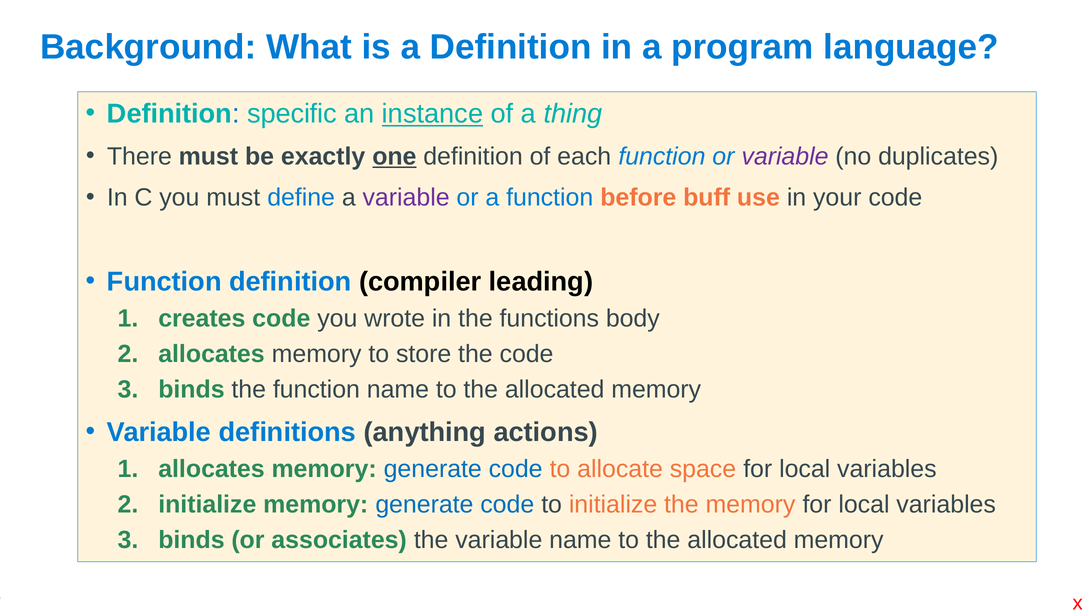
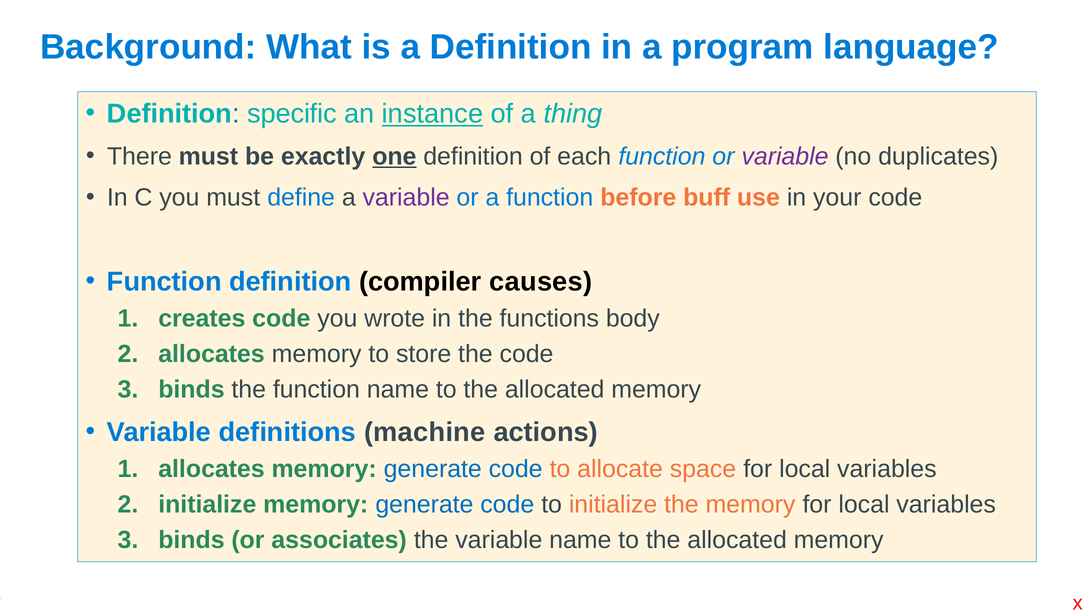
leading: leading -> causes (541, 282)
anything: anything -> machine (425, 432)
